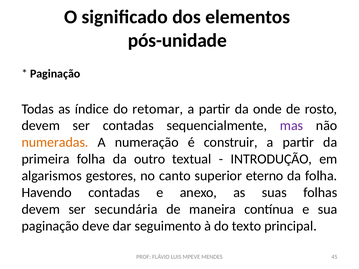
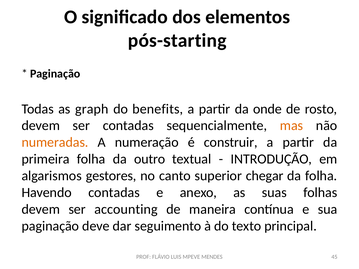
pós-unidade: pós-unidade -> pós-starting (177, 40)
índice: índice -> graph (92, 109)
retomar: retomar -> benefits (158, 109)
mas colour: purple -> orange (292, 126)
eterno: eterno -> chegar (265, 176)
secundária: secundária -> accounting (126, 210)
